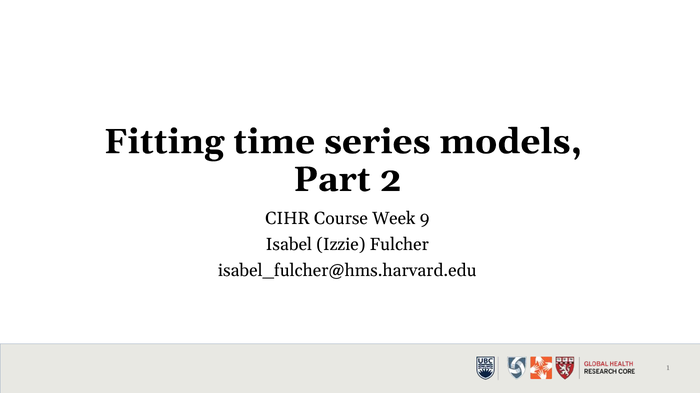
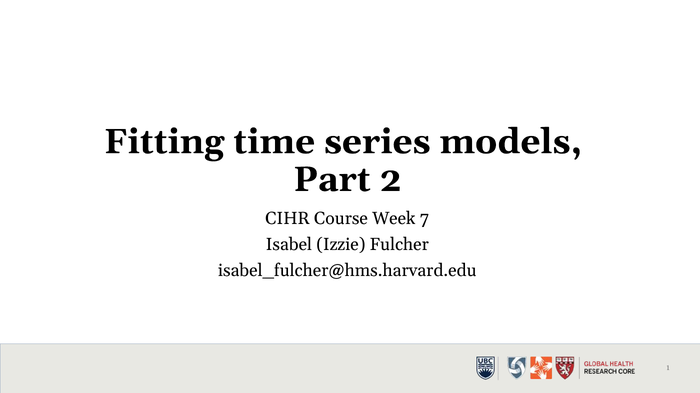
9: 9 -> 7 (424, 219)
